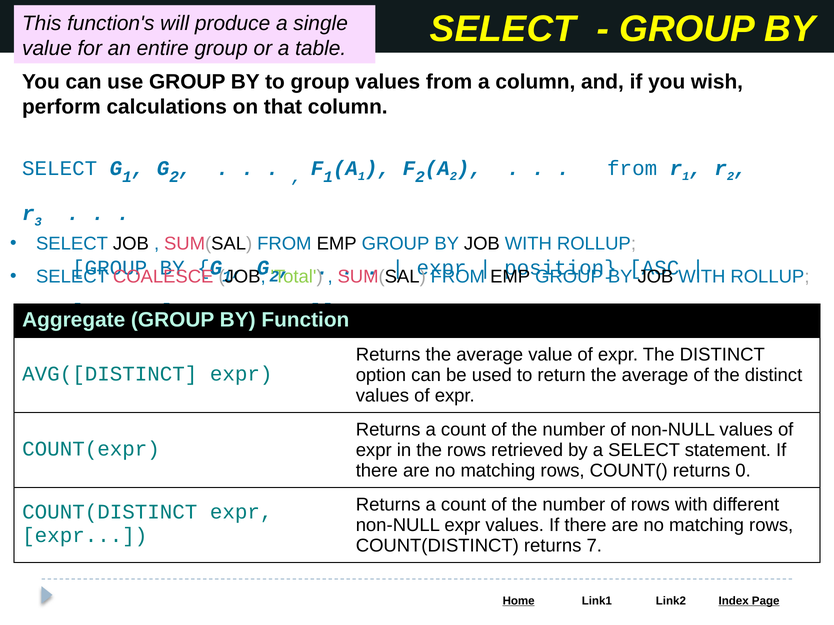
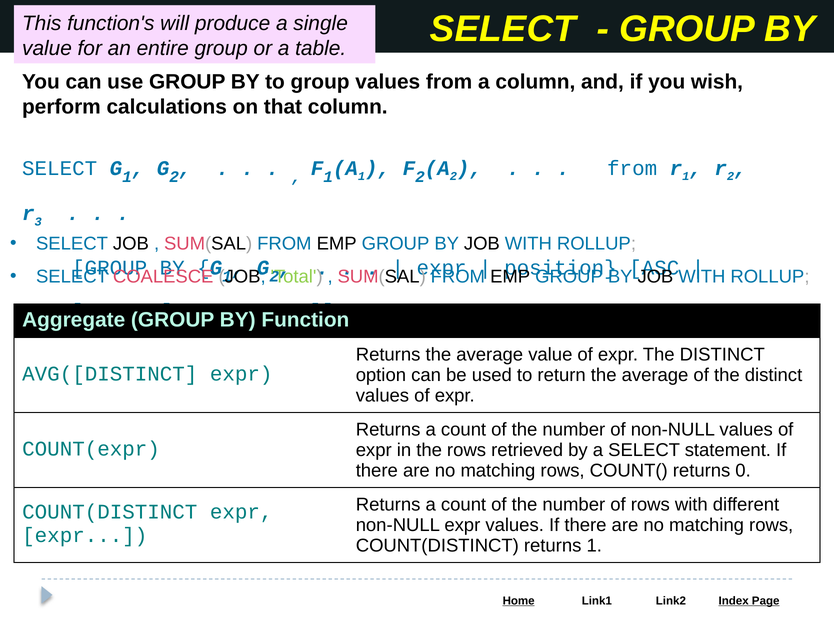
returns 7: 7 -> 1 (594, 546)
